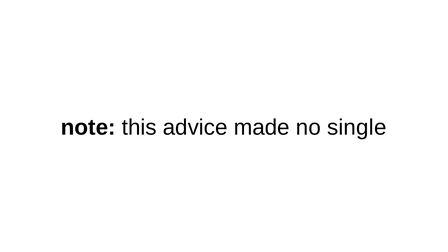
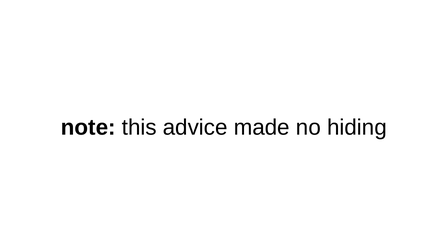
single: single -> hiding (357, 128)
